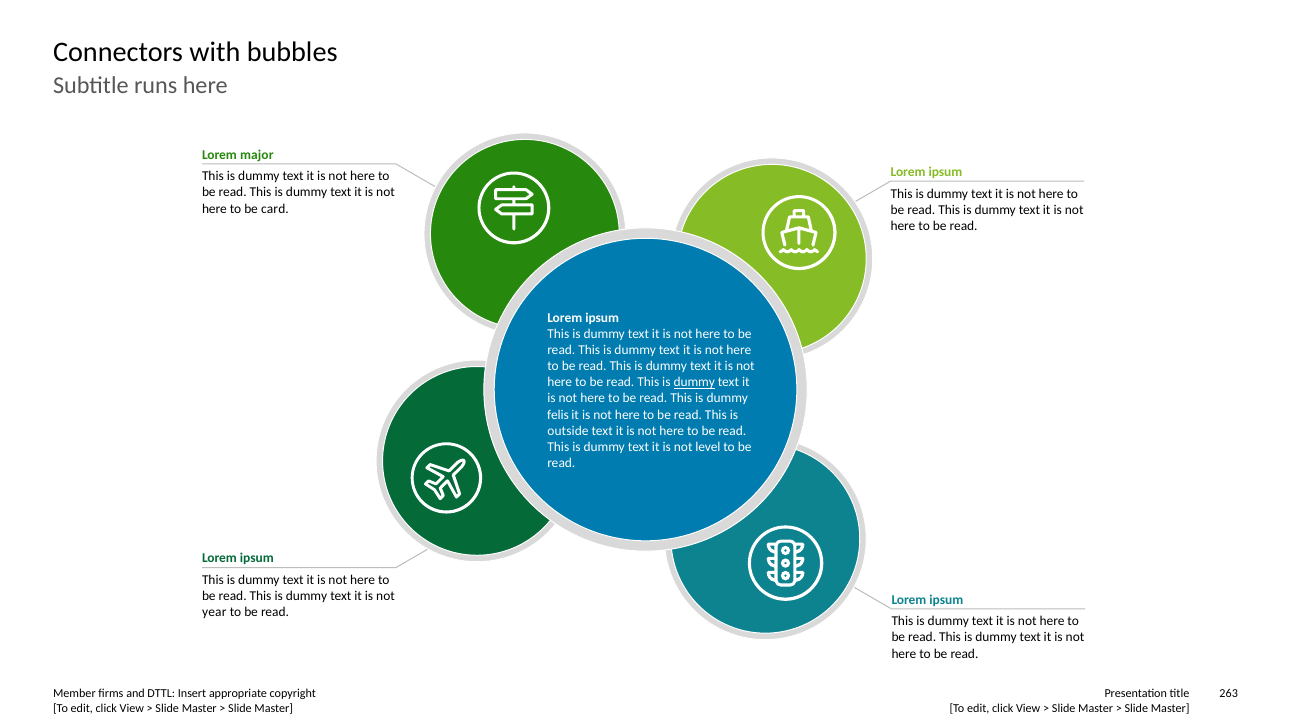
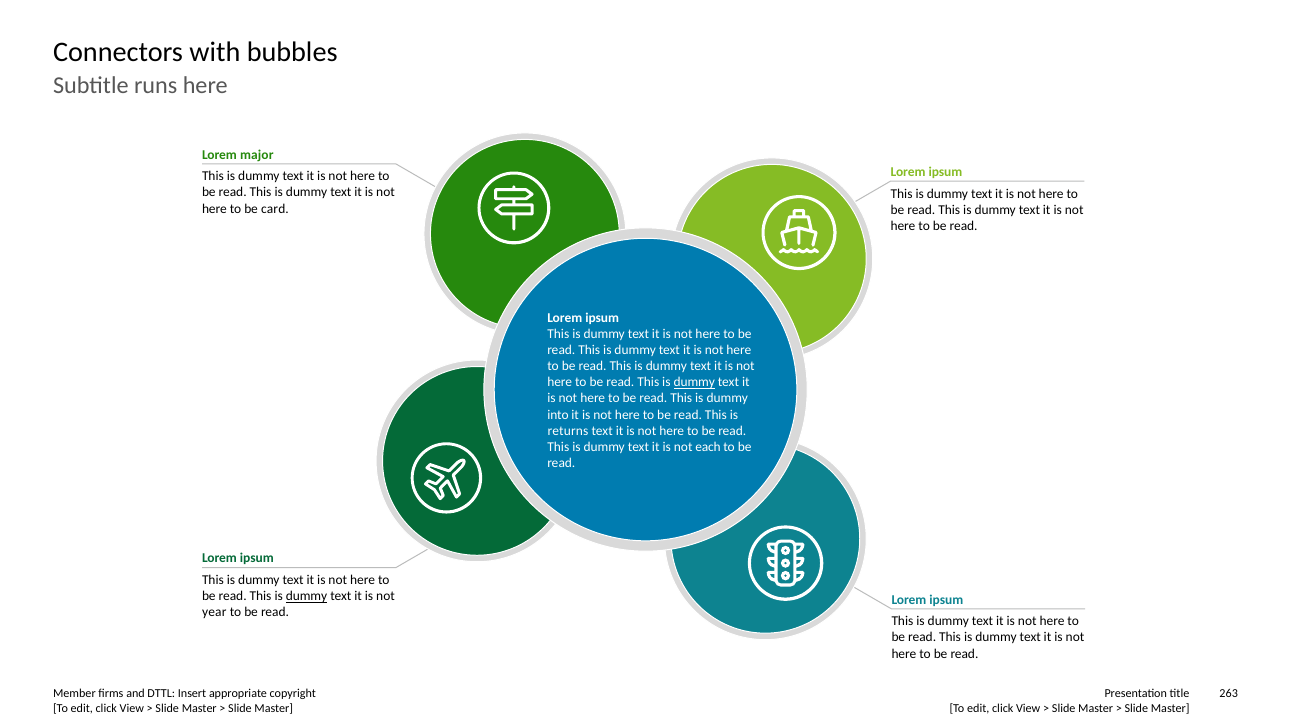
felis: felis -> into (558, 415)
outside: outside -> returns (568, 431)
level: level -> each (708, 447)
dummy underline: none -> present (307, 596)
